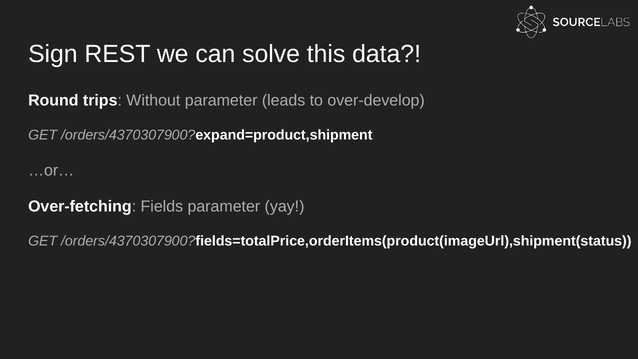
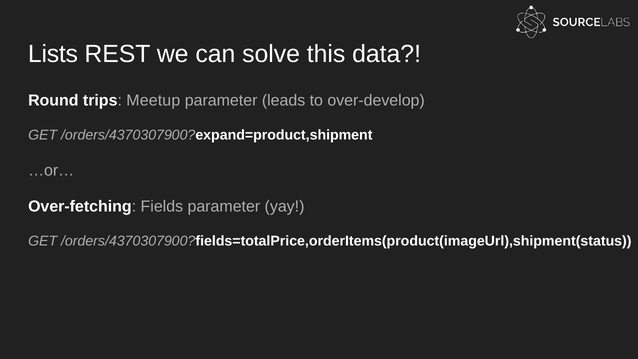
Sign: Sign -> Lists (53, 54)
Without: Without -> Meetup (153, 100)
